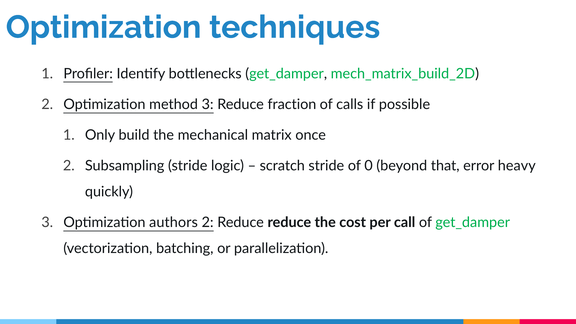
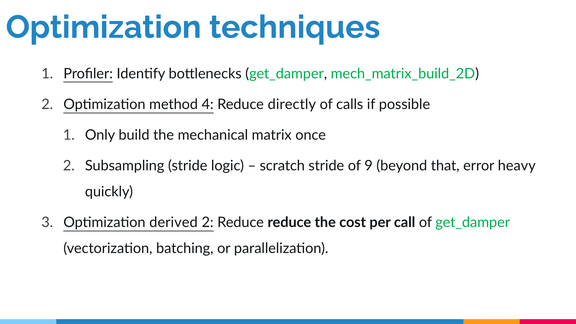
method 3: 3 -> 4 (208, 104)
fraction: fraction -> directly (292, 104)
0: 0 -> 9 (369, 166)
authors: authors -> derived (173, 223)
